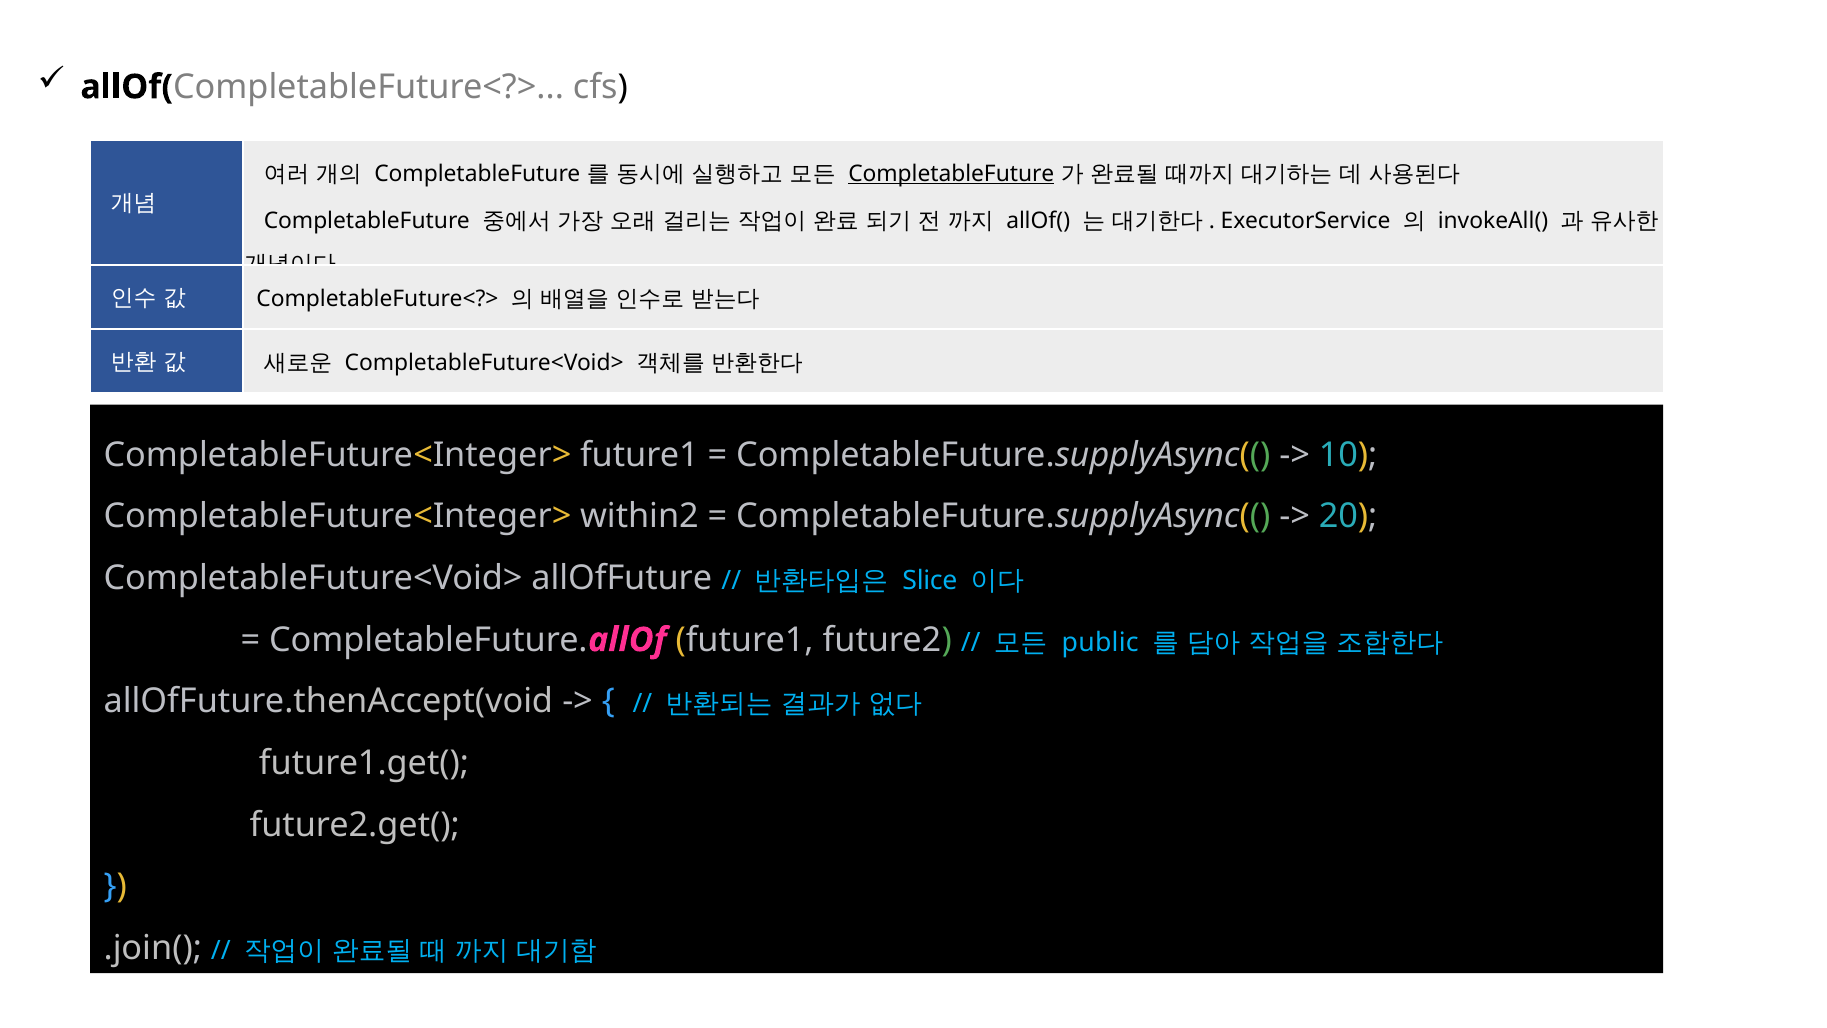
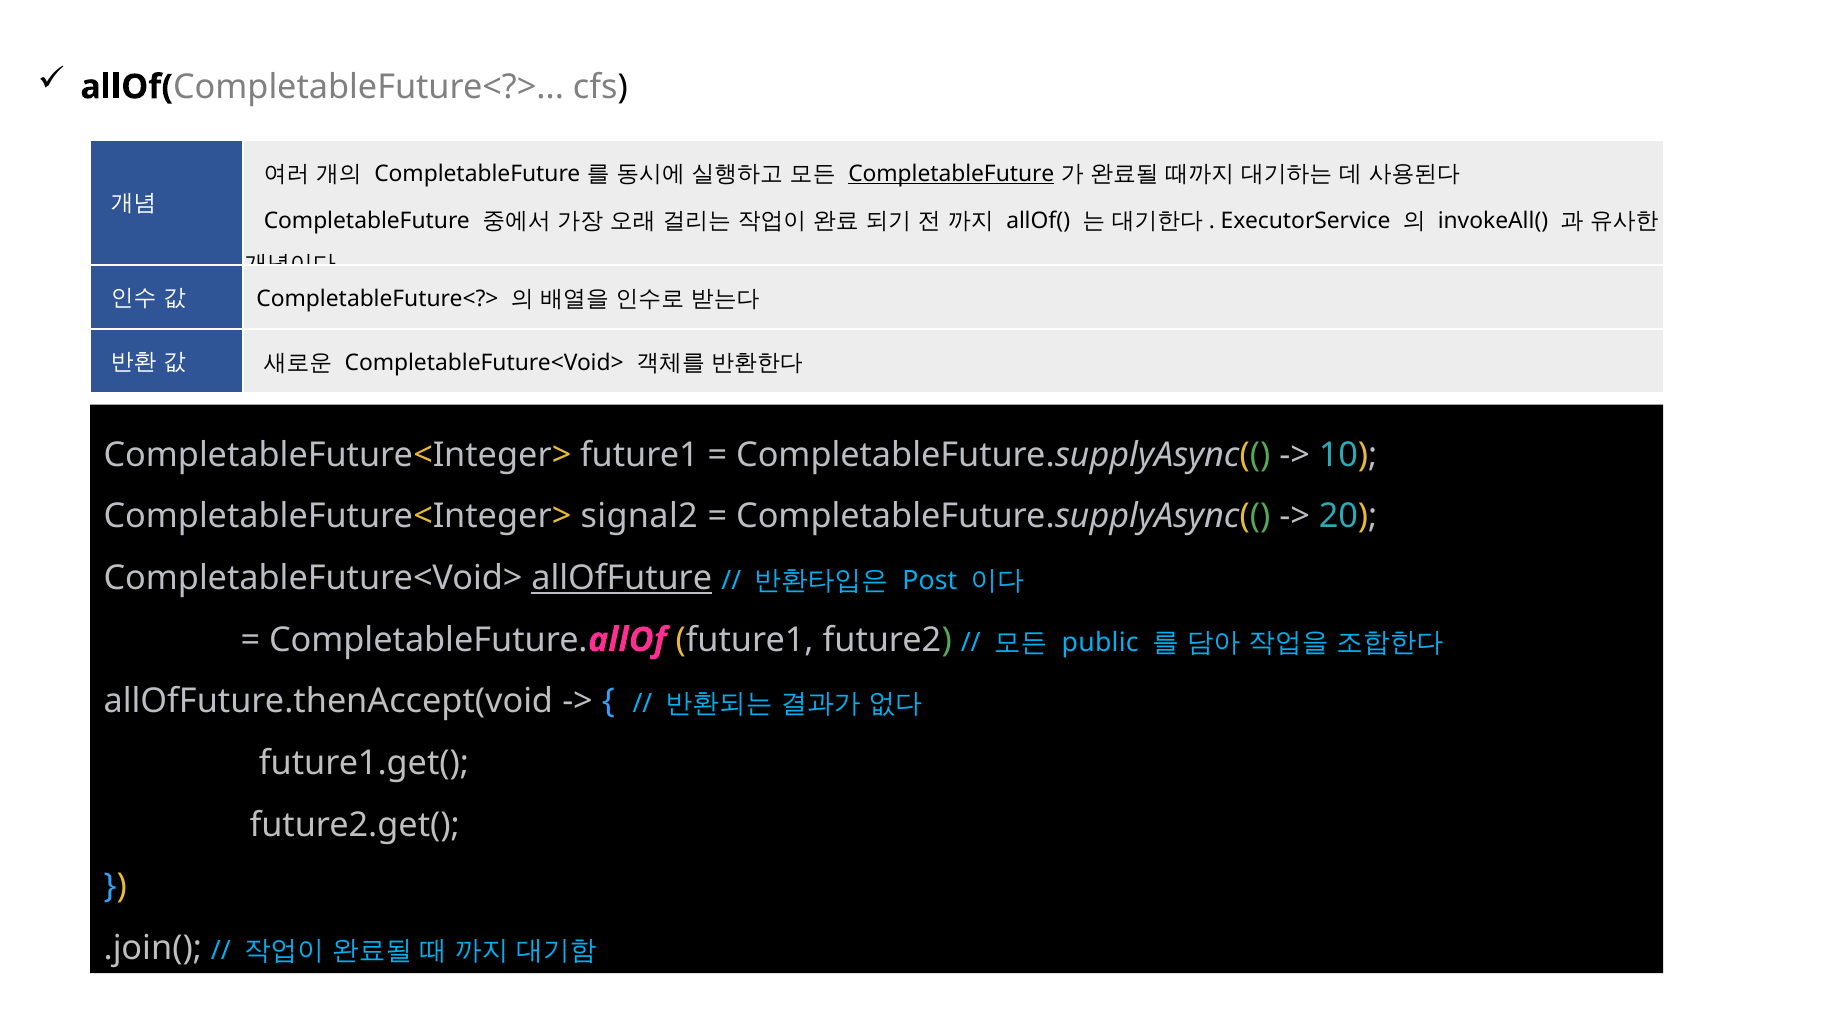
within2: within2 -> signal2 (639, 516)
allOfFuture underline: none -> present (622, 578)
Slice: Slice -> Post (930, 581)
